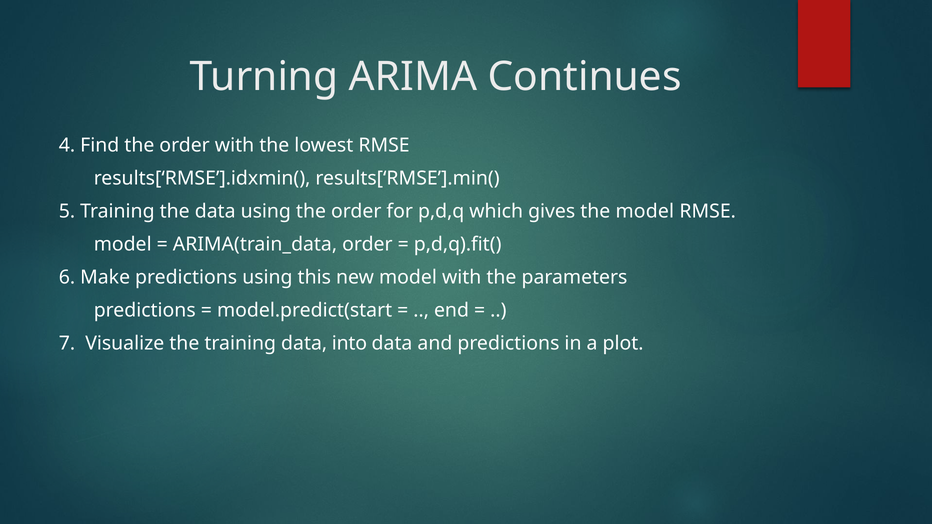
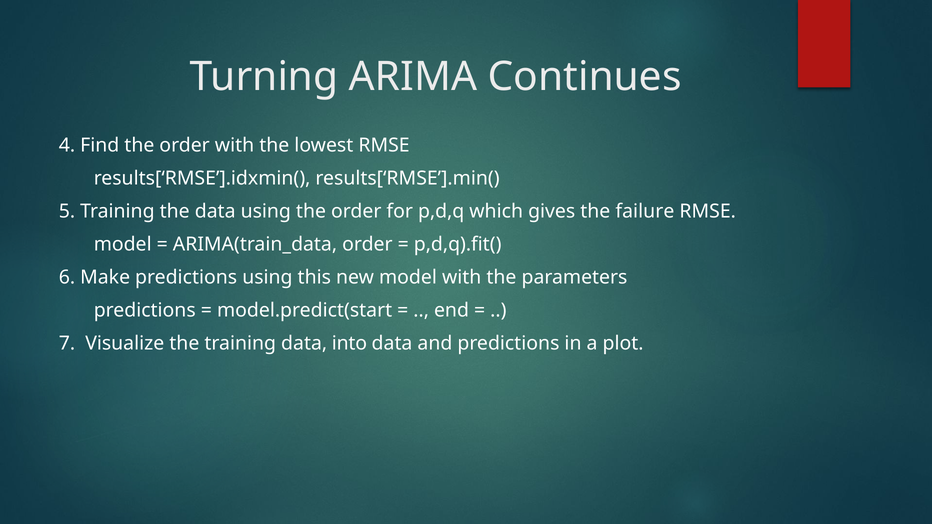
the model: model -> failure (645, 212)
